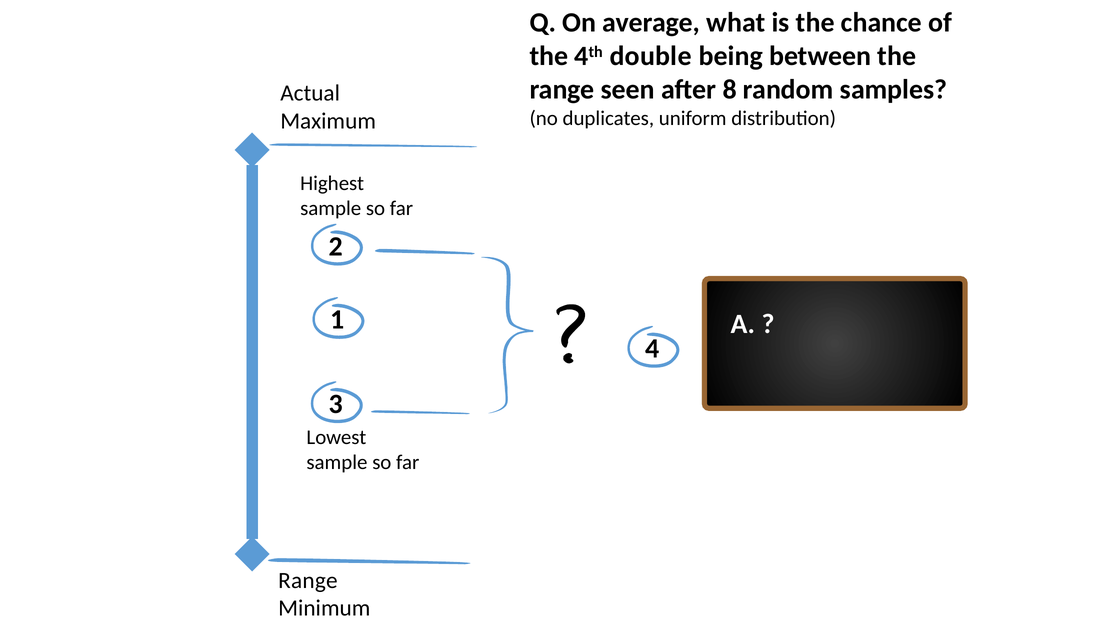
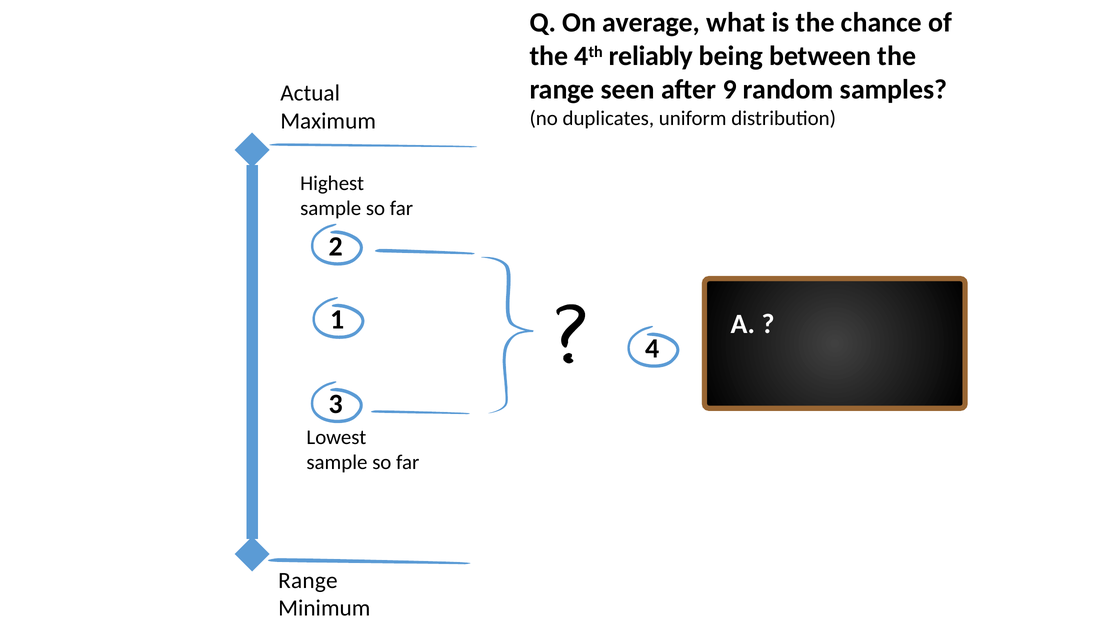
double: double -> reliably (651, 56)
8: 8 -> 9 (730, 90)
